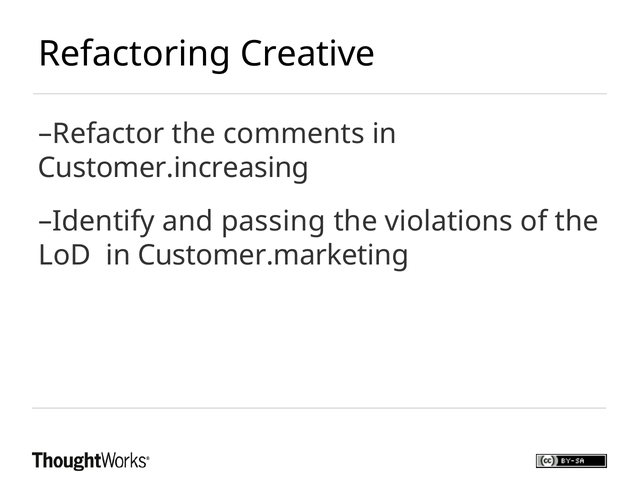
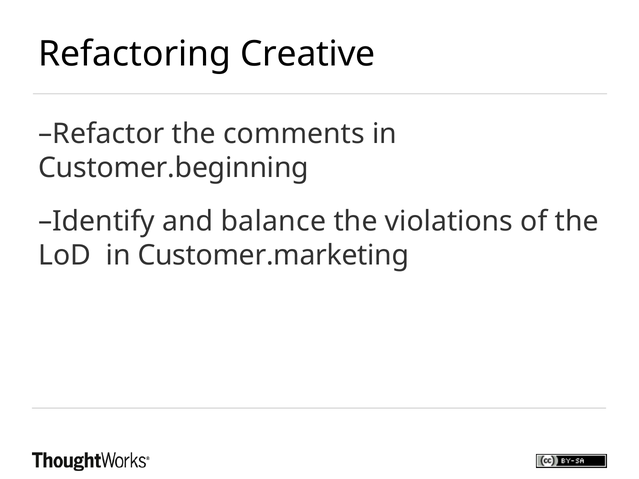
Customer.increasing: Customer.increasing -> Customer.beginning (174, 168)
passing: passing -> balance (273, 221)
